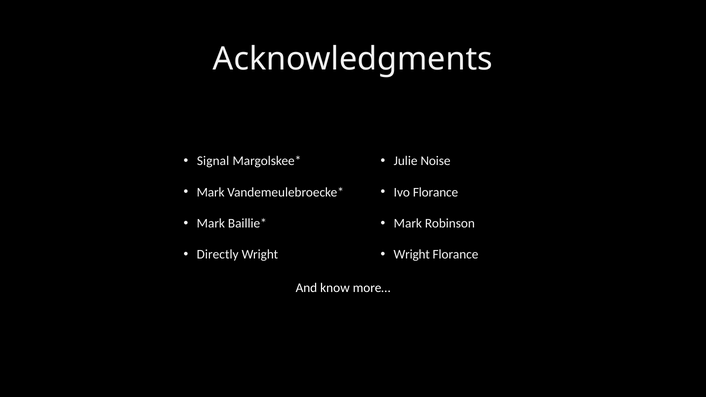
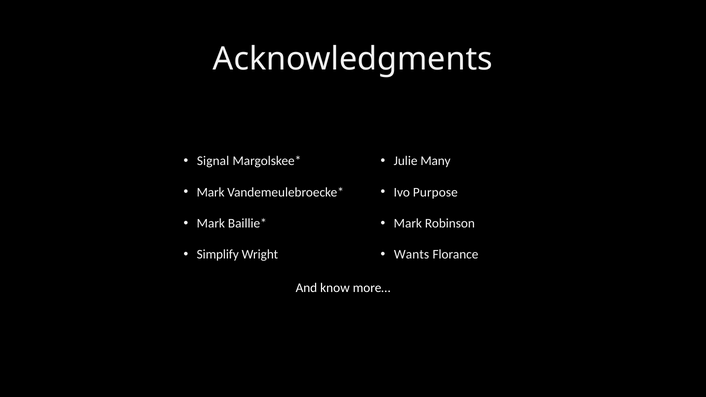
Noise: Noise -> Many (436, 161)
Ivo Florance: Florance -> Purpose (435, 192)
Directly: Directly -> Simplify (218, 255)
Wright: Wright -> Wants (412, 255)
